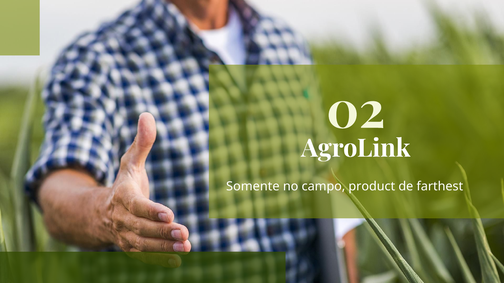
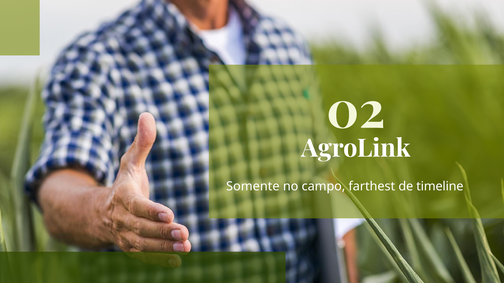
product: product -> farthest (372, 187)
farthest: farthest -> timeline (440, 187)
